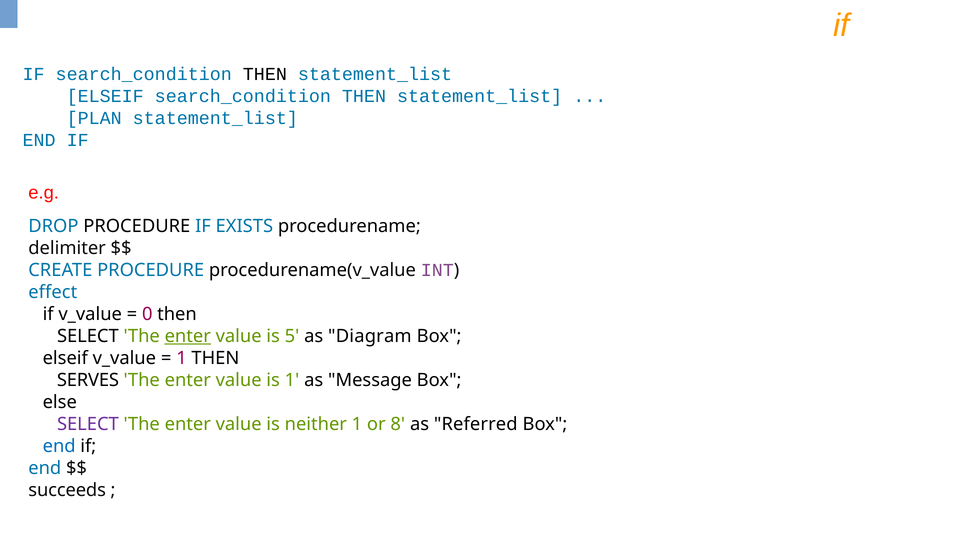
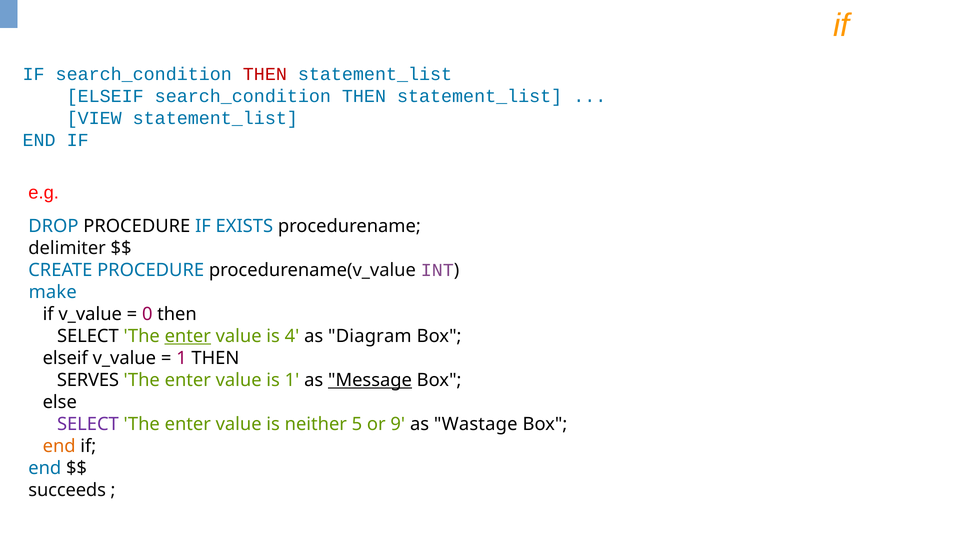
THEN colour: black -> red (265, 74)
PLAN: PLAN -> VIEW (94, 118)
effect: effect -> make (53, 293)
5: 5 -> 4 (292, 337)
Message underline: none -> present (370, 381)
neither 1: 1 -> 5 (357, 425)
8: 8 -> 9 (398, 425)
Referred: Referred -> Wastage (476, 425)
end colour: blue -> orange (59, 447)
